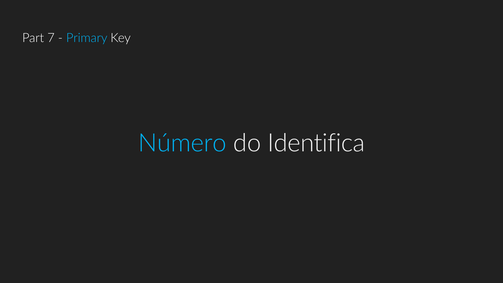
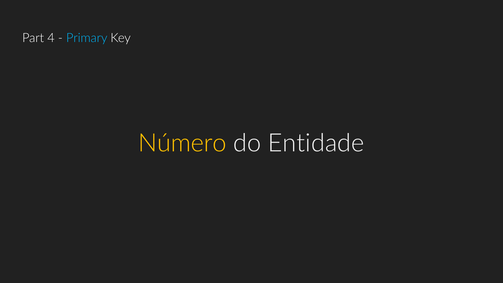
7: 7 -> 4 (51, 38)
Número colour: light blue -> yellow (182, 143)
Identifica: Identifica -> Entidade (316, 143)
